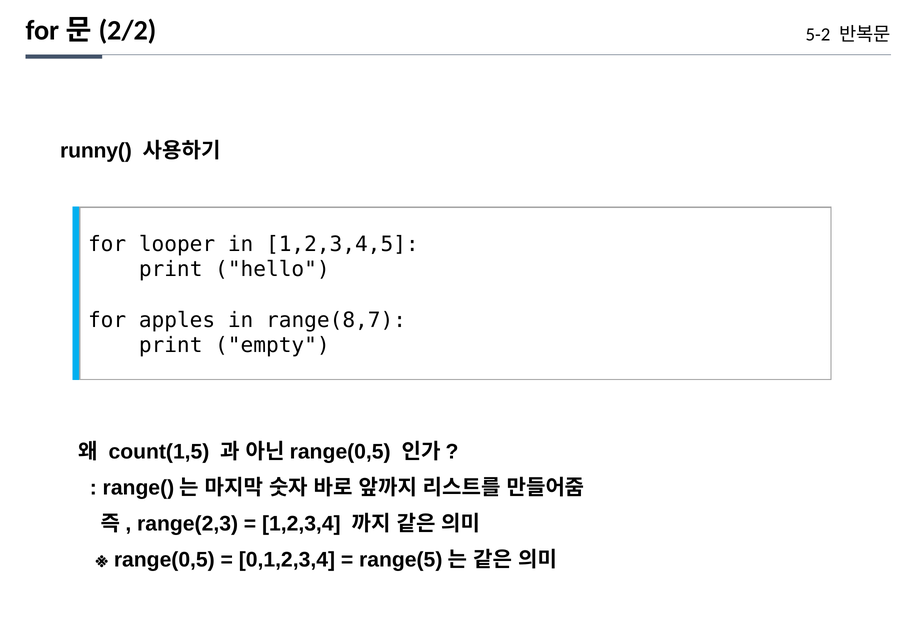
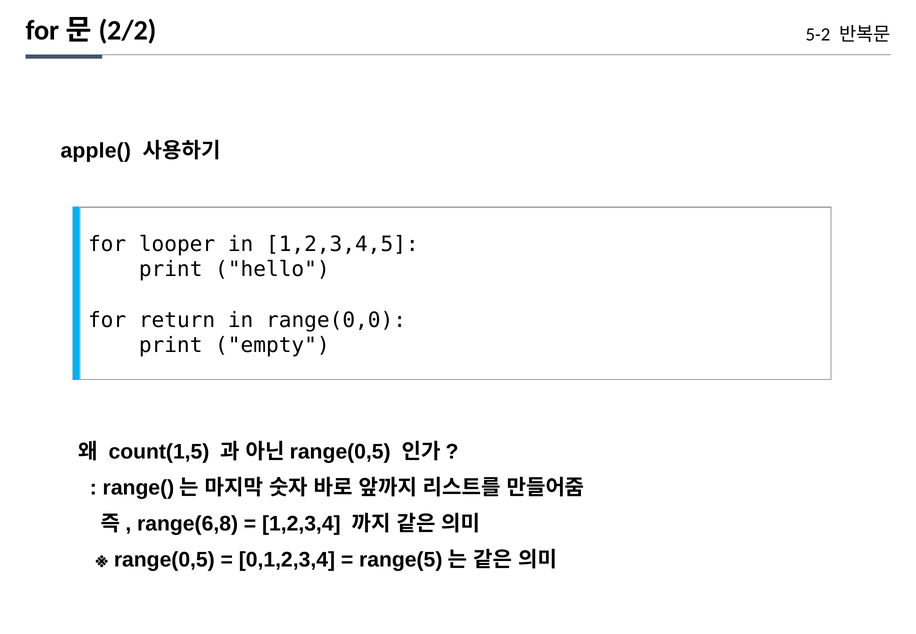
runny(: runny( -> apple( (96, 151)
apples: apples -> return (177, 320)
range(8,7: range(8,7 -> range(0,0 (336, 320)
range(2,3: range(2,3 -> range(6,8 (188, 524)
